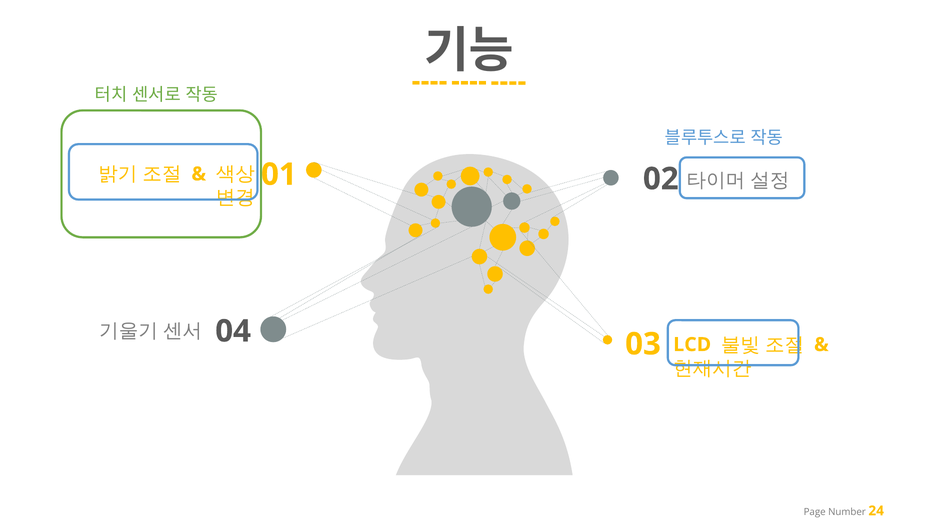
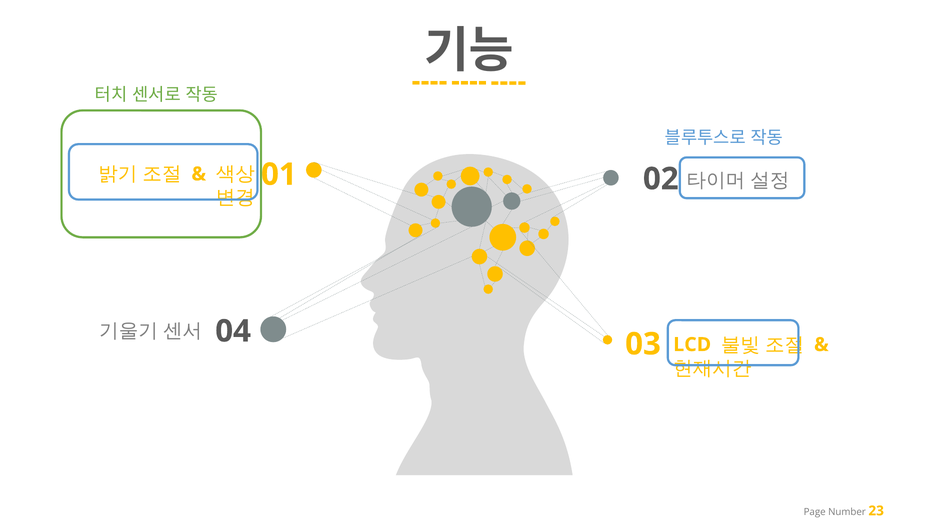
24: 24 -> 23 (876, 510)
